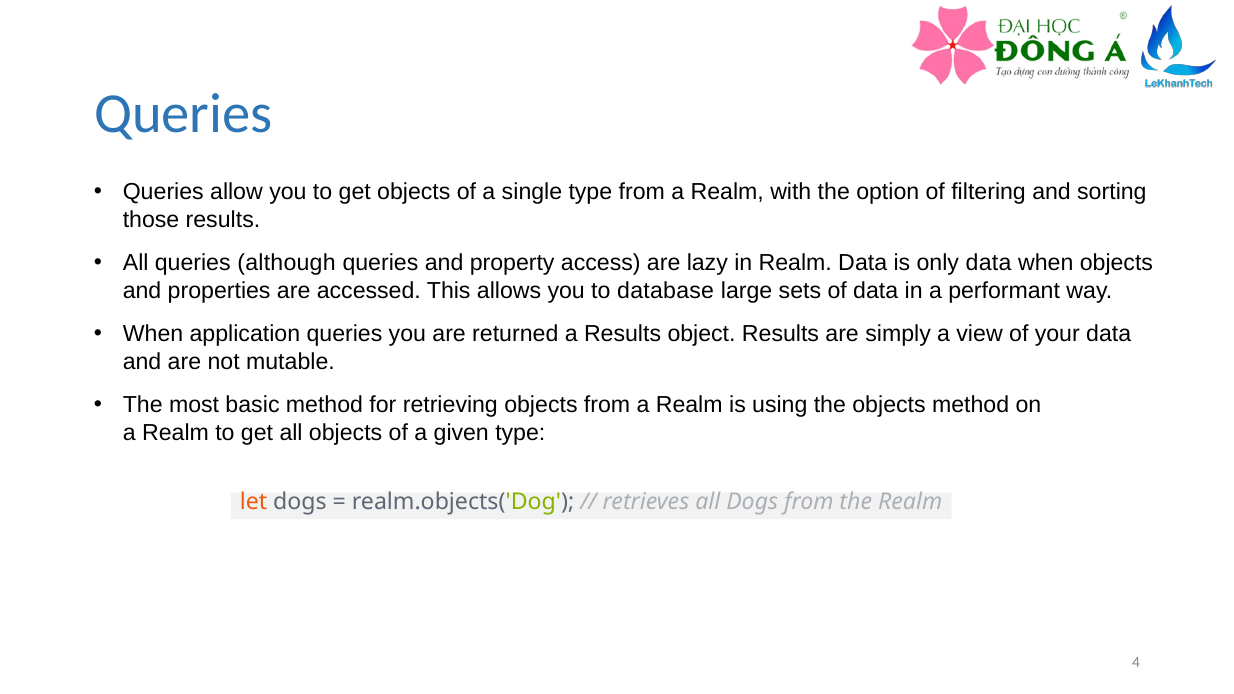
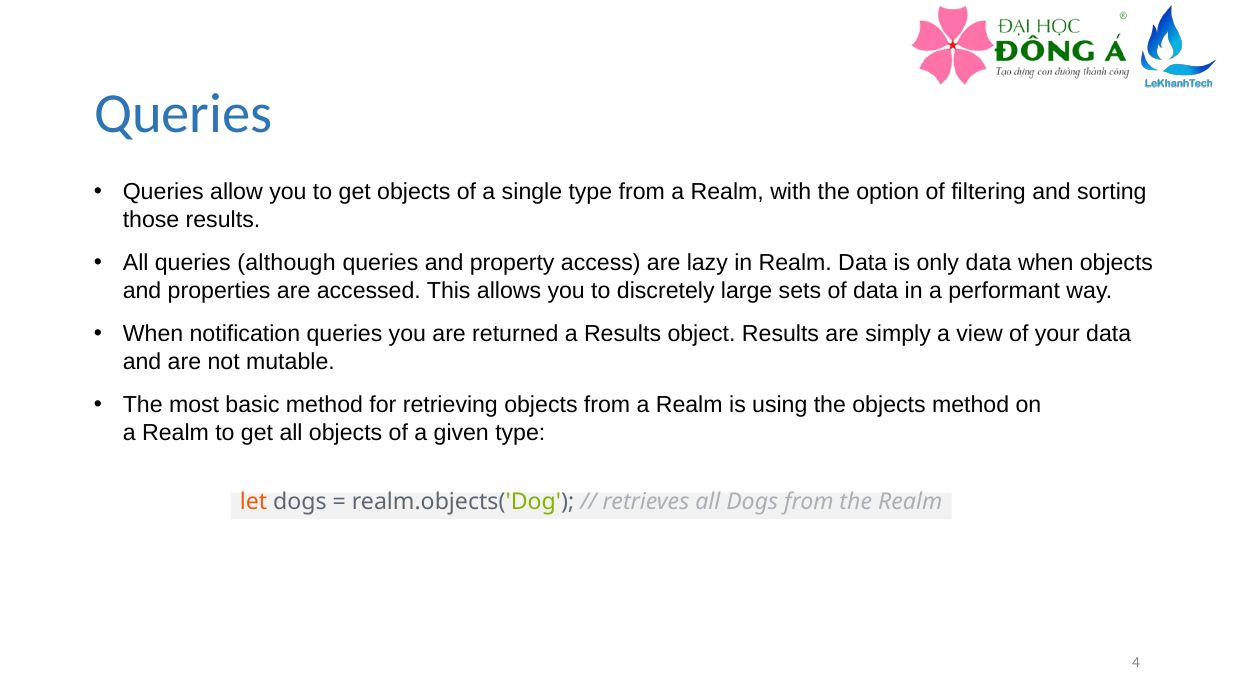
database: database -> discretely (666, 291)
application: application -> notification (245, 334)
